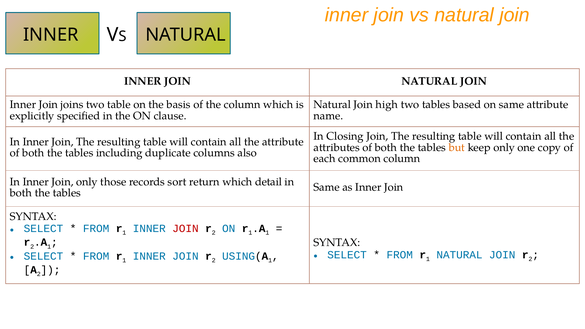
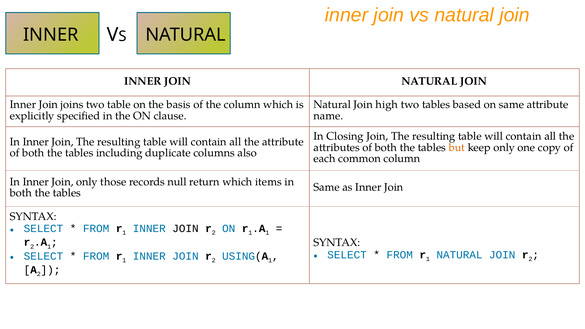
sort: sort -> null (177, 182)
detail: detail -> items (268, 182)
JOIN colour: red -> black (185, 229)
